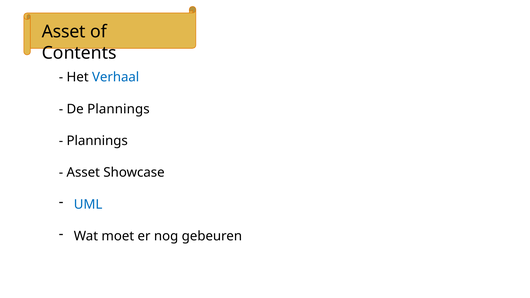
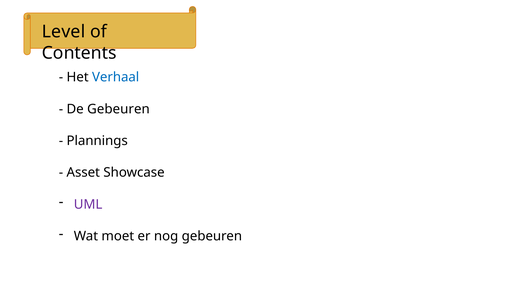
Asset: Asset -> Level (64, 32)
De Plannings: Plannings -> Gebeuren (118, 109)
UML colour: blue -> purple (88, 204)
